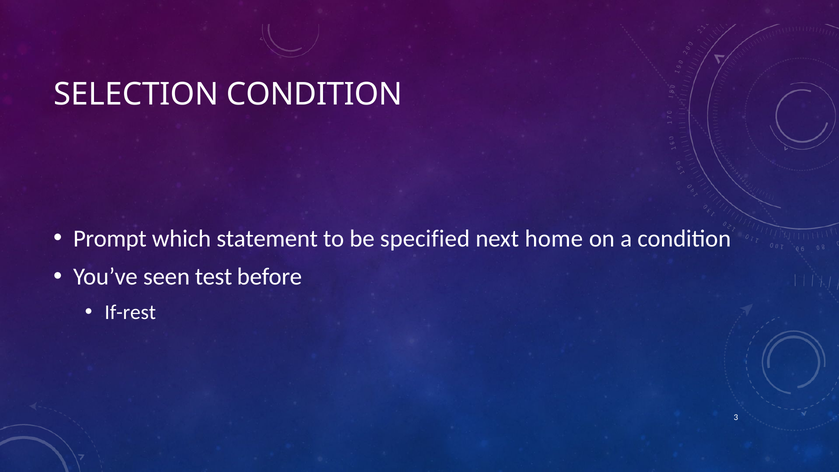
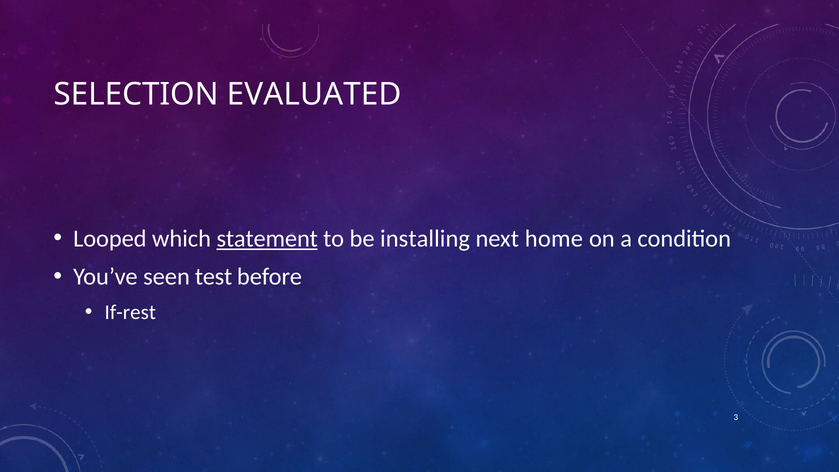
SELECTION CONDITION: CONDITION -> EVALUATED (314, 94)
Prompt: Prompt -> Looped (110, 239)
statement underline: none -> present (267, 239)
specified: specified -> installing (425, 239)
